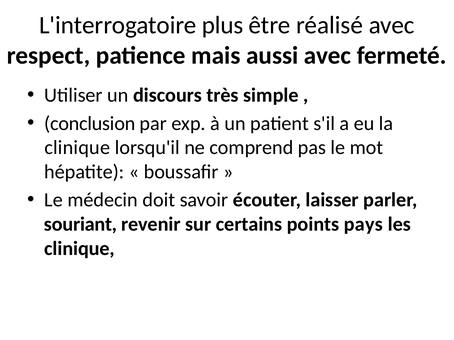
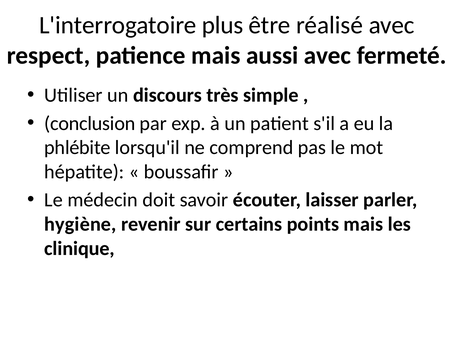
clinique: clinique -> phlébite (77, 148)
souriant: souriant -> hygiène (80, 225)
points pays: pays -> mais (363, 225)
